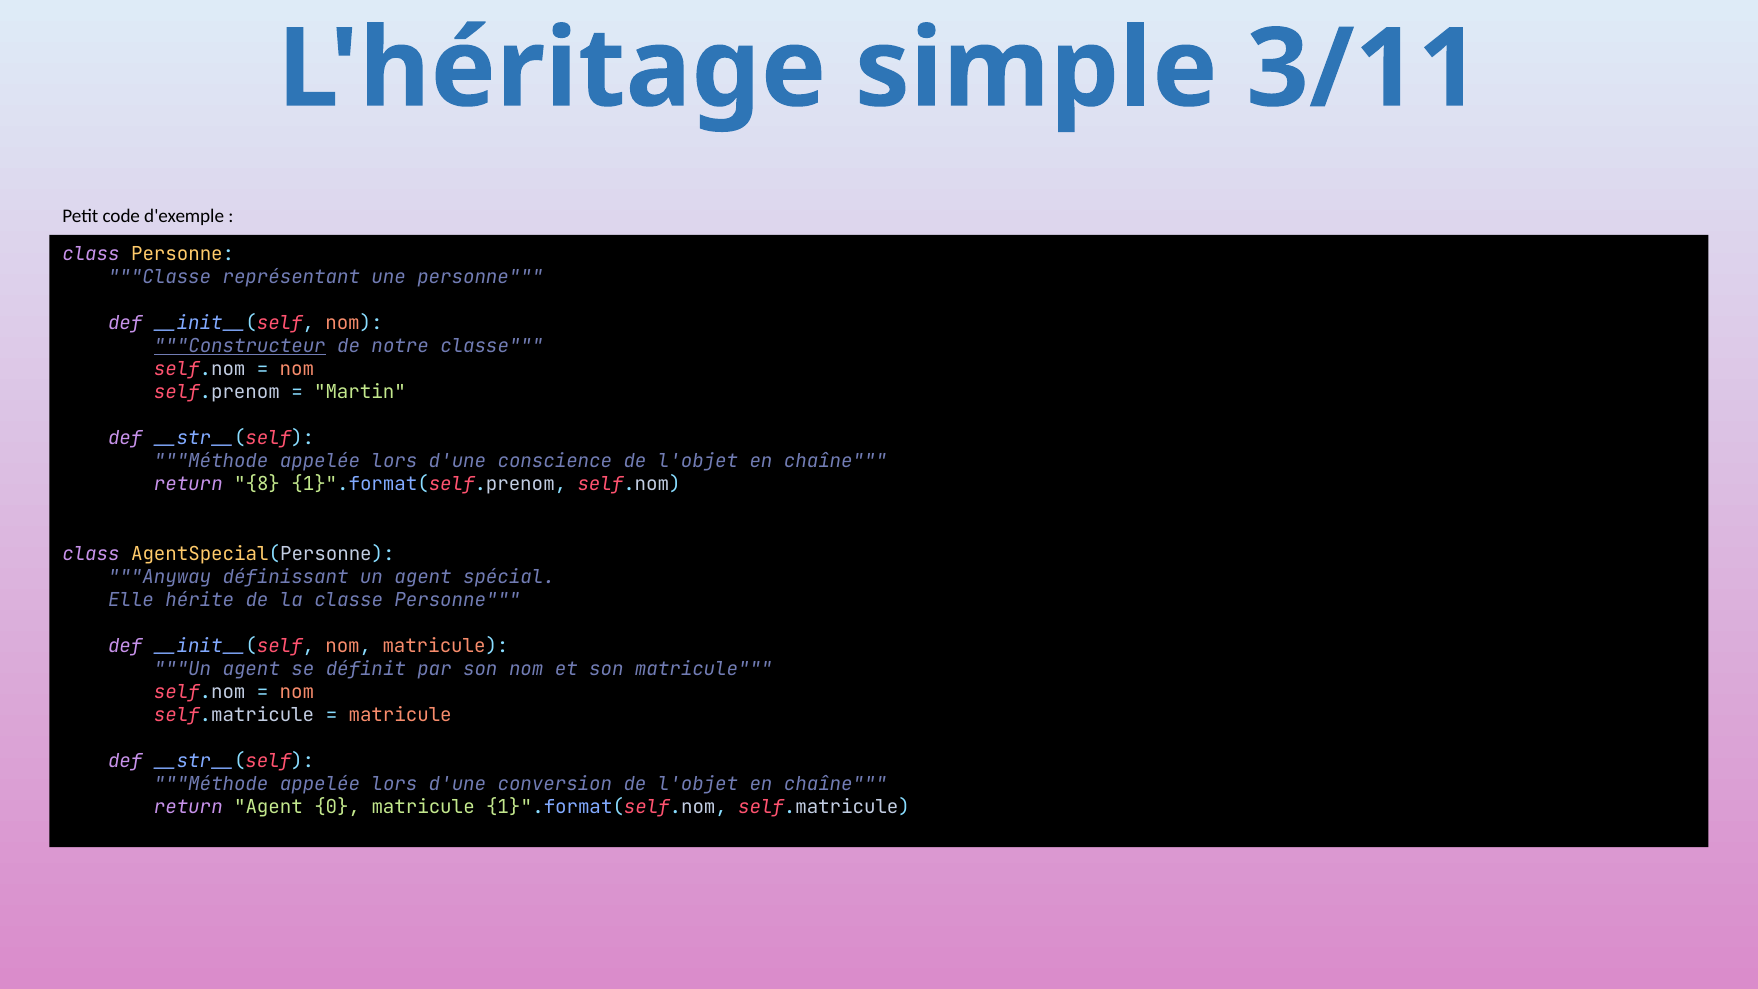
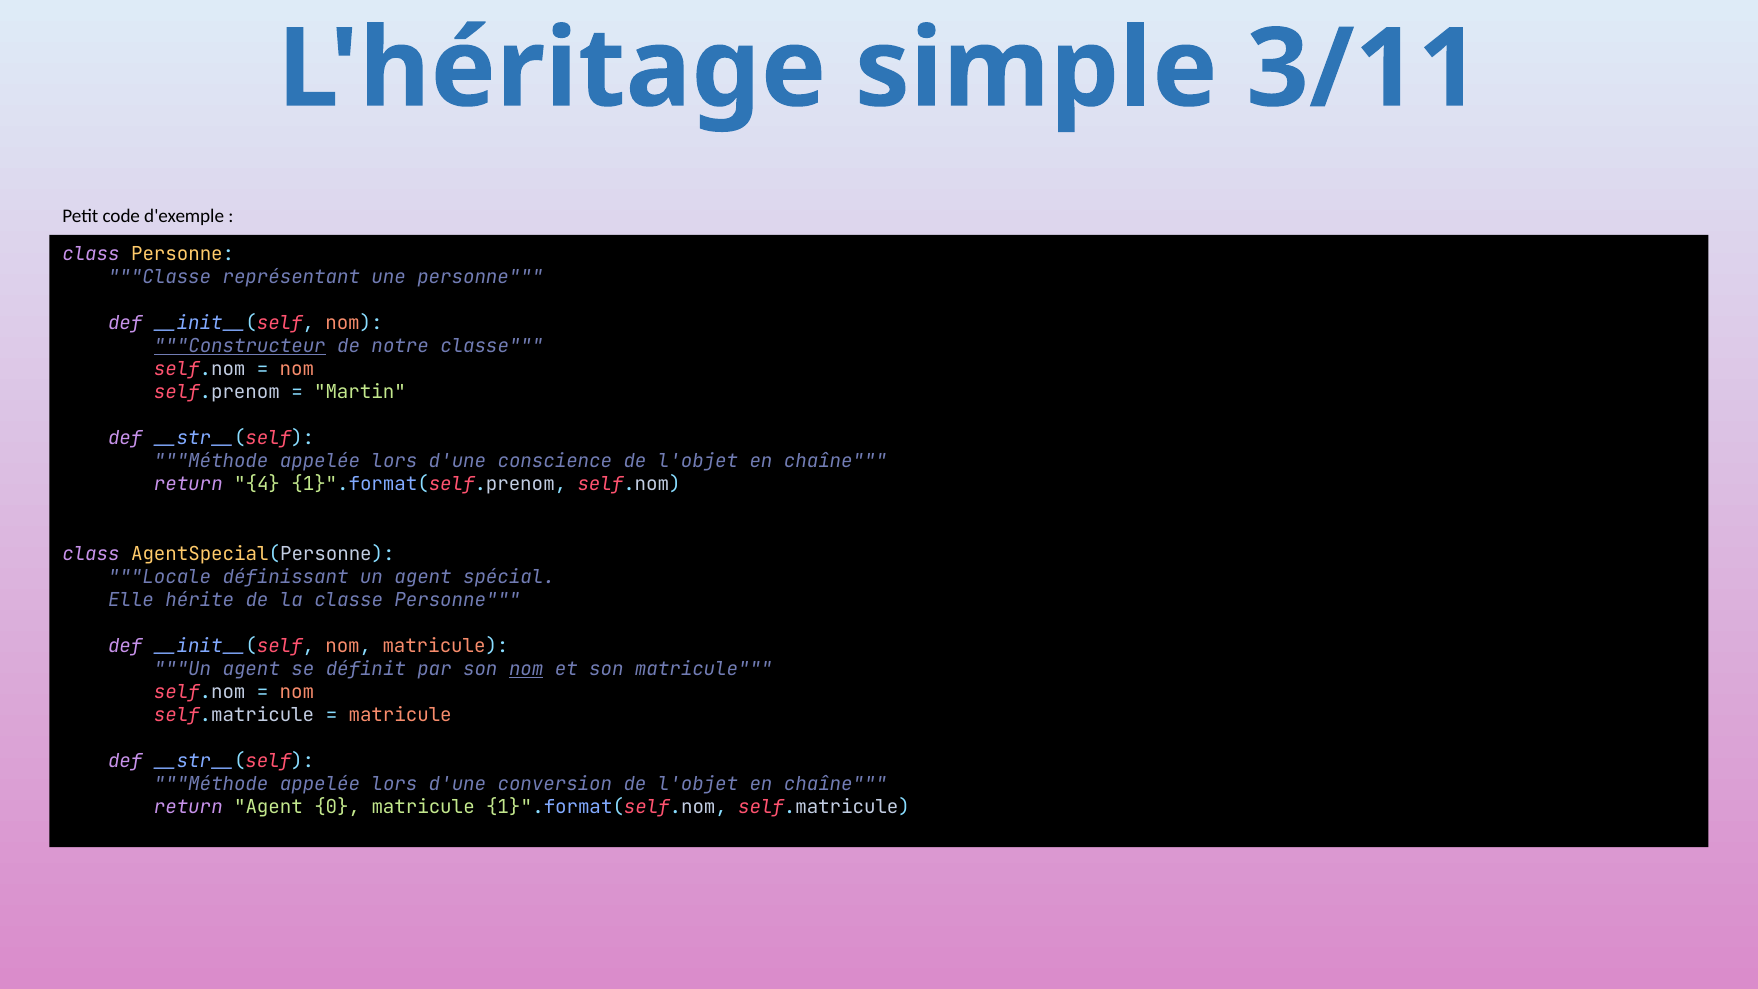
8: 8 -> 4 (257, 485)
Anyway: Anyway -> Locale (160, 577)
nom underline: none -> present (526, 669)
